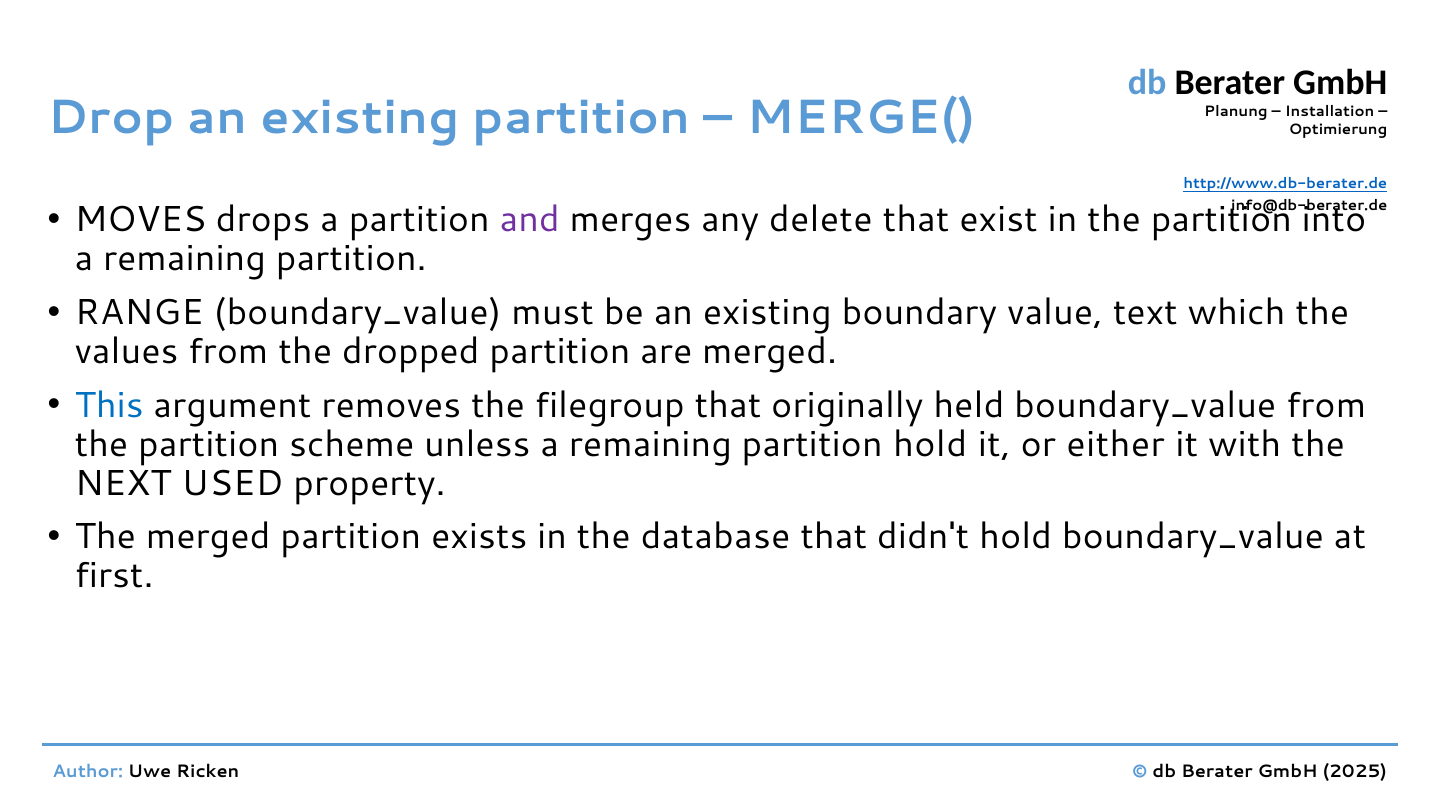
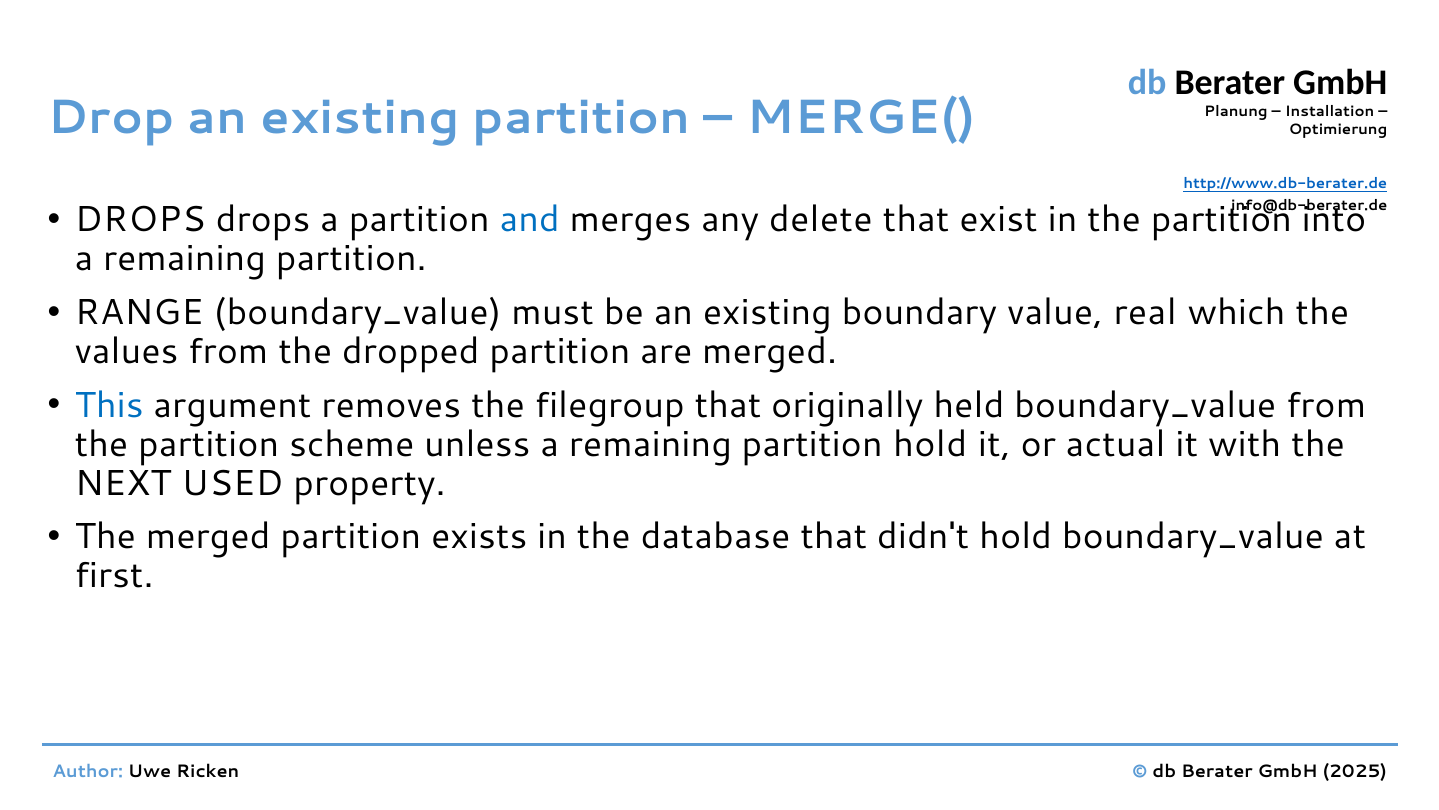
MOVES: MOVES -> DROPS (140, 220)
and colour: purple -> blue (530, 220)
text: text -> real (1145, 312)
either: either -> actual (1116, 444)
